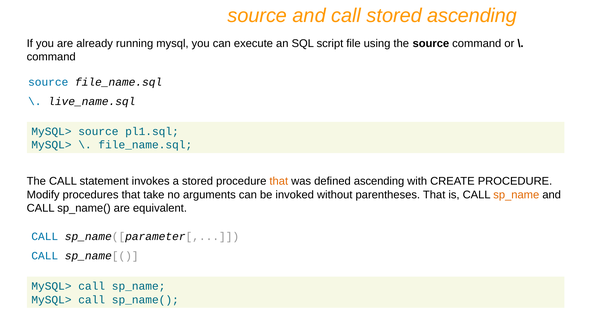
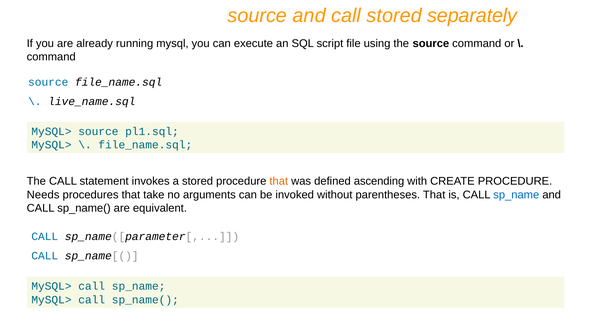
stored ascending: ascending -> separately (472, 16)
Modify: Modify -> Needs (43, 195)
sp_name colour: orange -> blue (516, 195)
